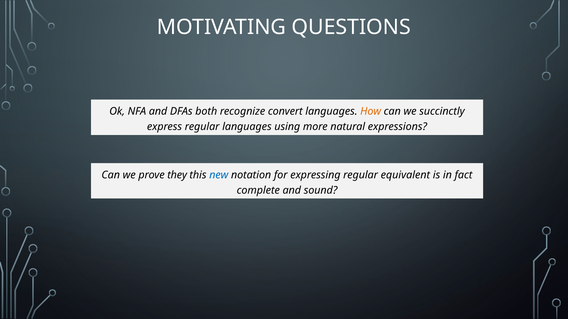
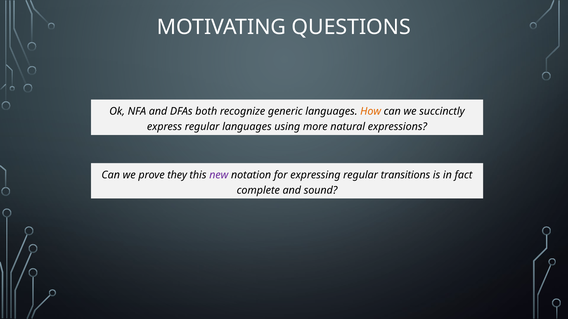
convert: convert -> generic (285, 111)
new colour: blue -> purple (219, 175)
equivalent: equivalent -> transitions (405, 175)
